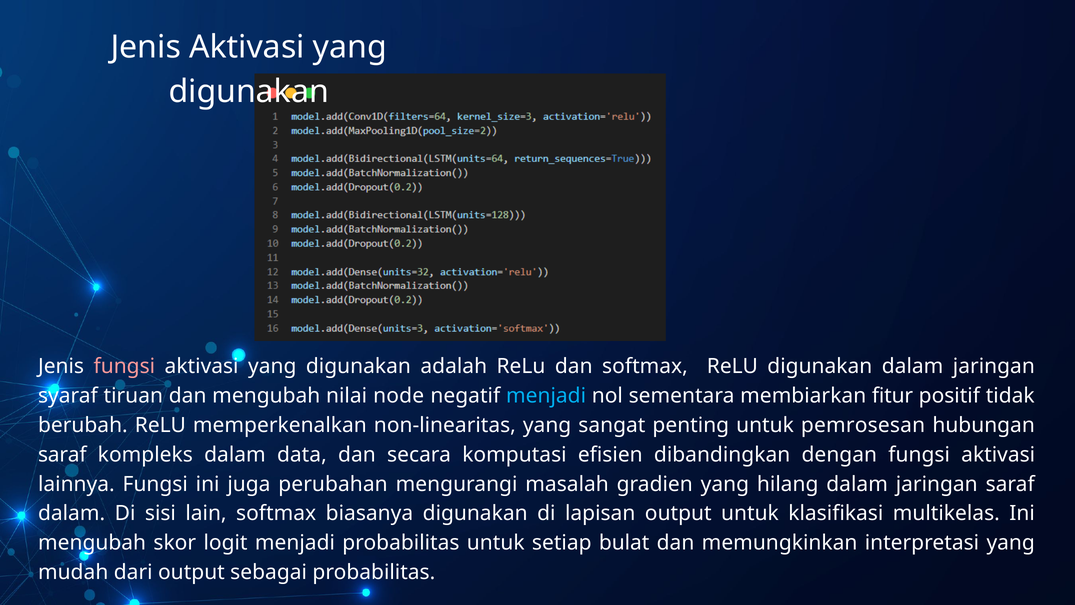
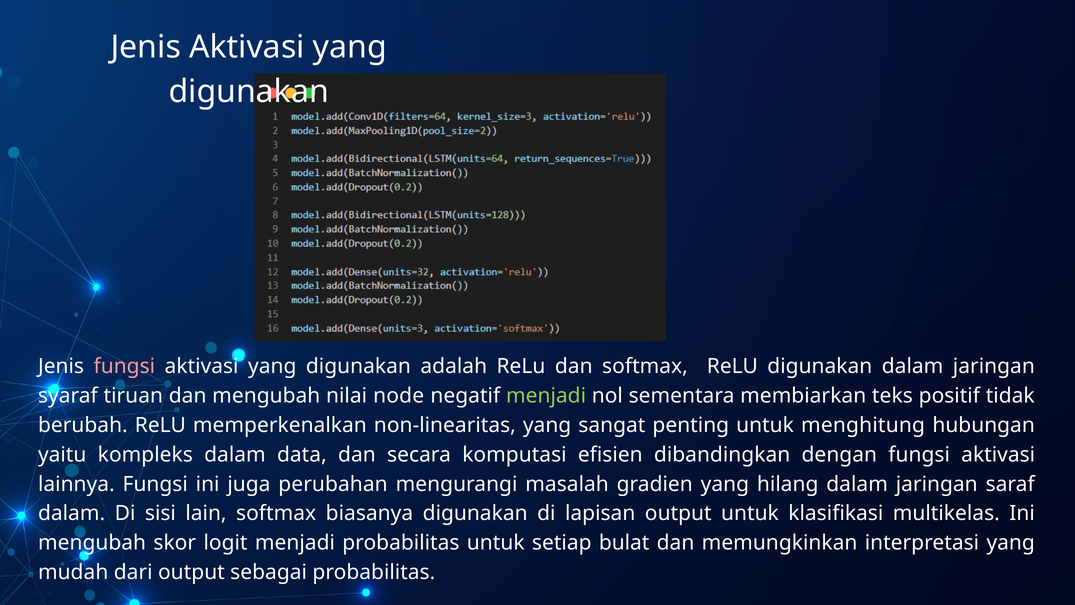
menjadi colour: light blue -> light green (546, 396)
fitur: fitur -> teks (892, 396)
pemrosesan: pemrosesan -> menghitung (863, 425)
saraf: saraf -> yaitu (62, 454)
